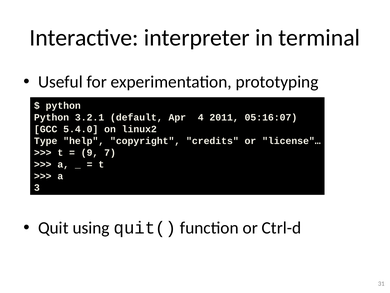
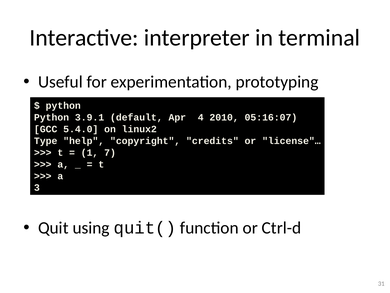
3.2.1: 3.2.1 -> 3.9.1 (90, 117)
2011: 2011 -> 2010 (224, 117)
9: 9 -> 1 (90, 152)
